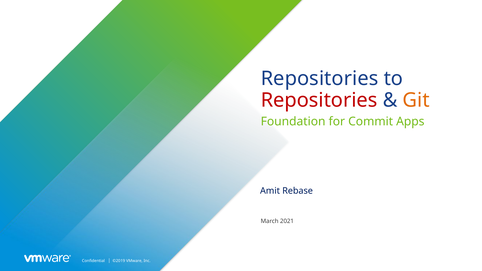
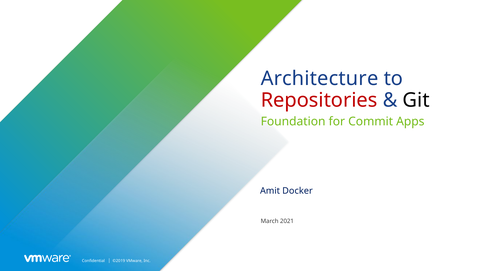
Repositories: Repositories -> Architecture (320, 79)
Git colour: orange -> black (416, 100)
Rebase: Rebase -> Docker (298, 191)
